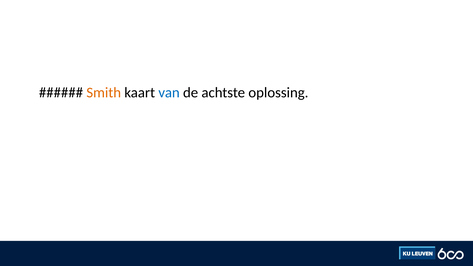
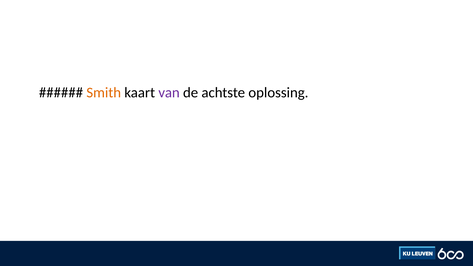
van colour: blue -> purple (169, 93)
